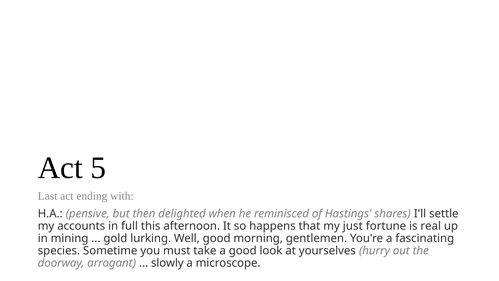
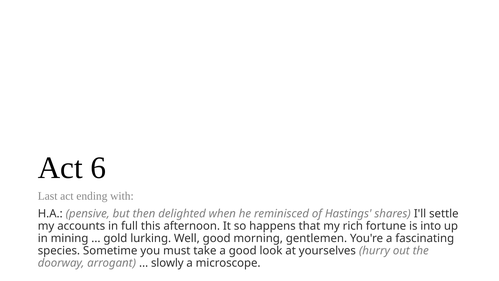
5: 5 -> 6 (98, 168)
just: just -> rich (353, 226)
real: real -> into (431, 226)
